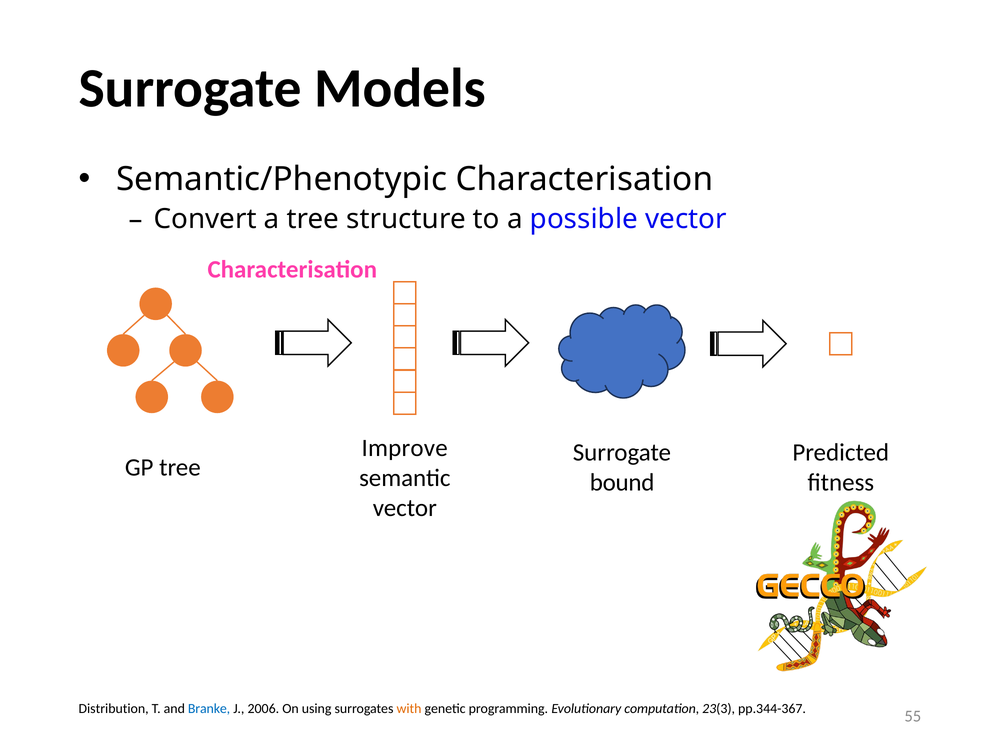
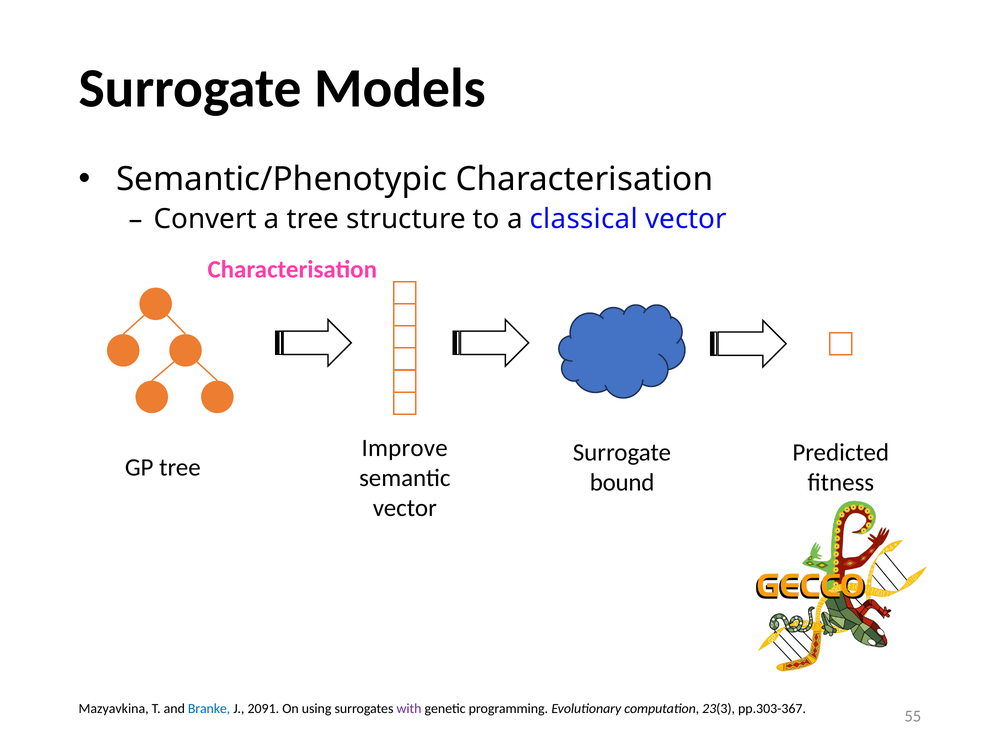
possible: possible -> classical (584, 219)
Distribution: Distribution -> Mazyavkina (114, 709)
2006: 2006 -> 2091 (263, 709)
with colour: orange -> purple (409, 709)
pp.344-367: pp.344-367 -> pp.303-367 (772, 709)
